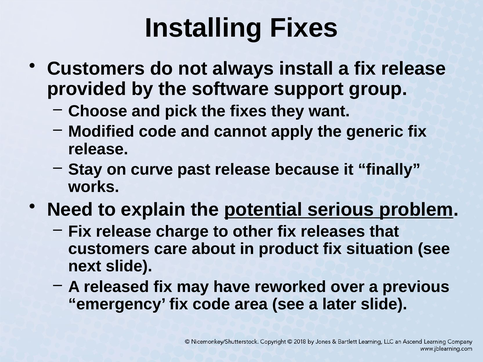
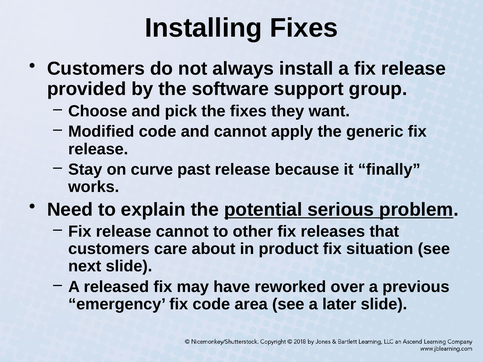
release charge: charge -> cannot (182, 232)
